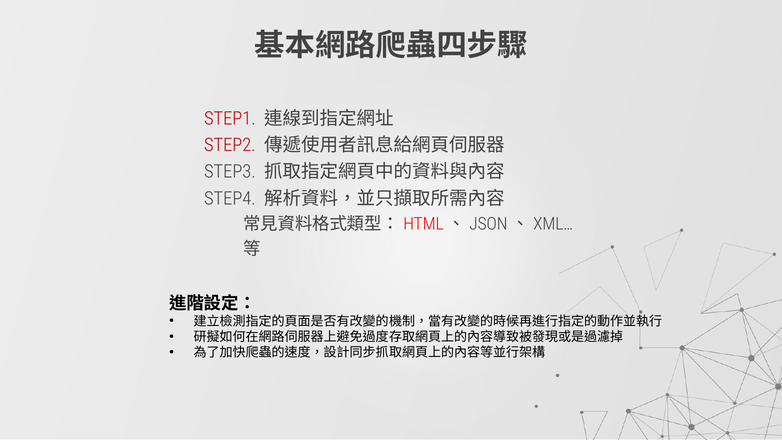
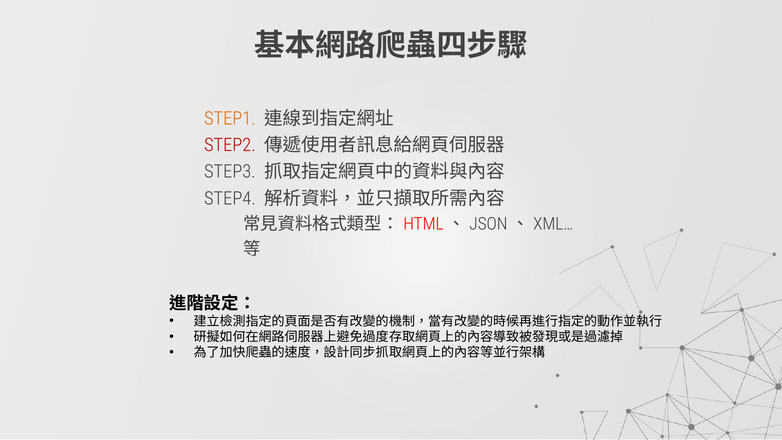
STEP1 colour: red -> orange (230, 119)
